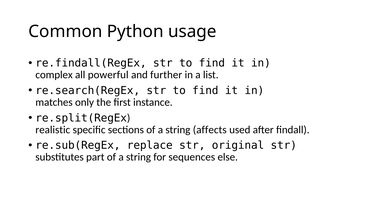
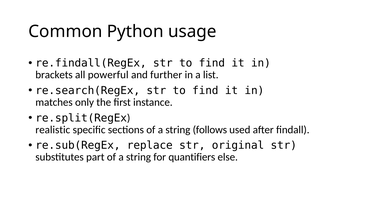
complex: complex -> brackets (54, 75)
affects: affects -> follows (210, 130)
sequences: sequences -> quantifiers (192, 157)
